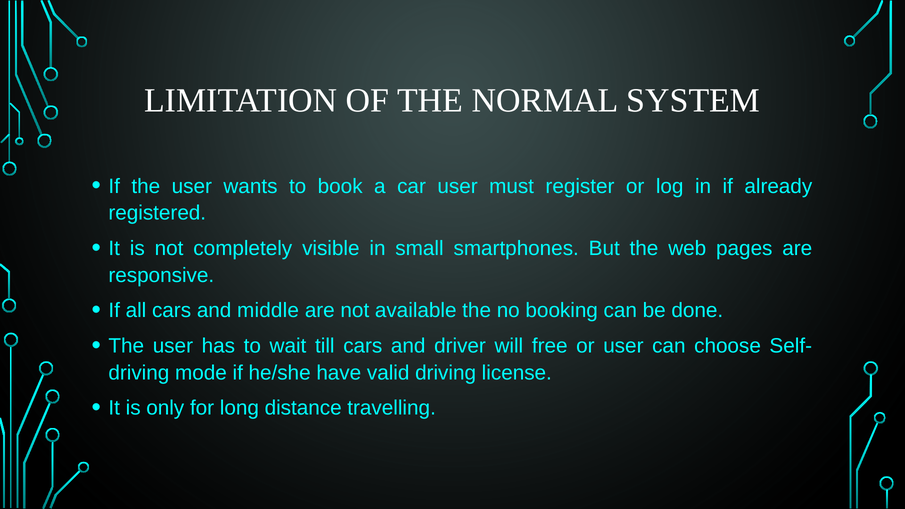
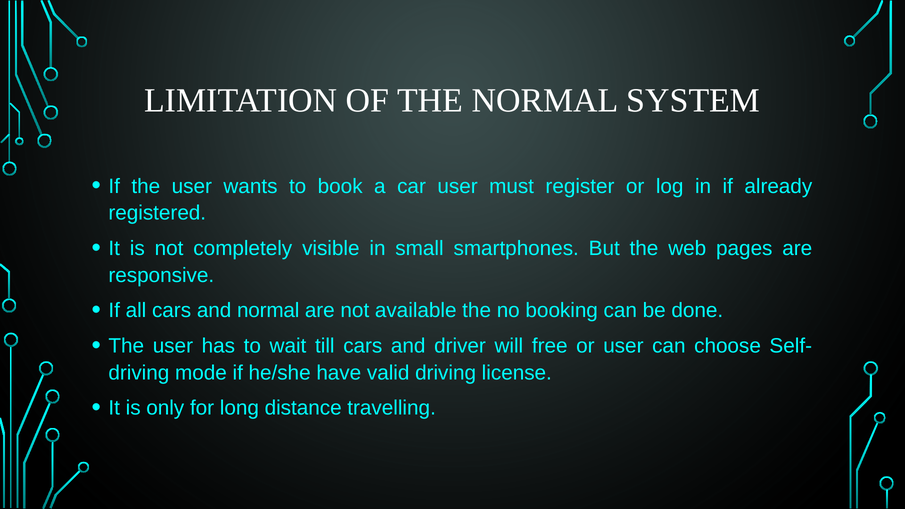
and middle: middle -> normal (268, 311)
